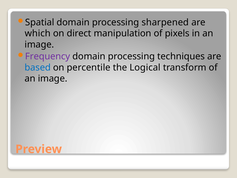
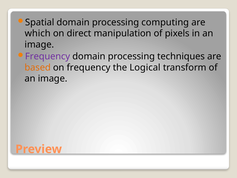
sharpened: sharpened -> computing (165, 22)
based colour: blue -> orange (38, 67)
on percentile: percentile -> frequency (89, 67)
